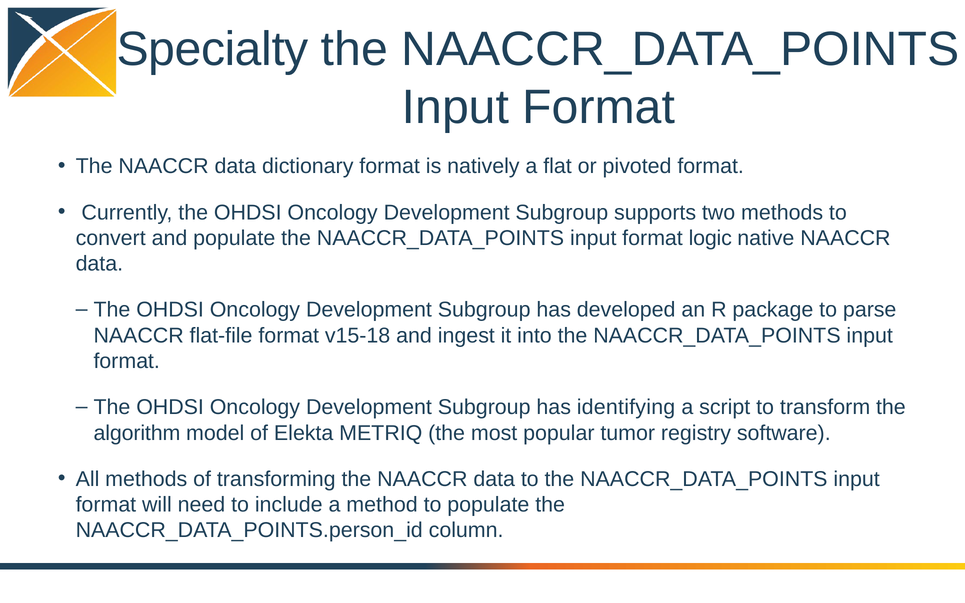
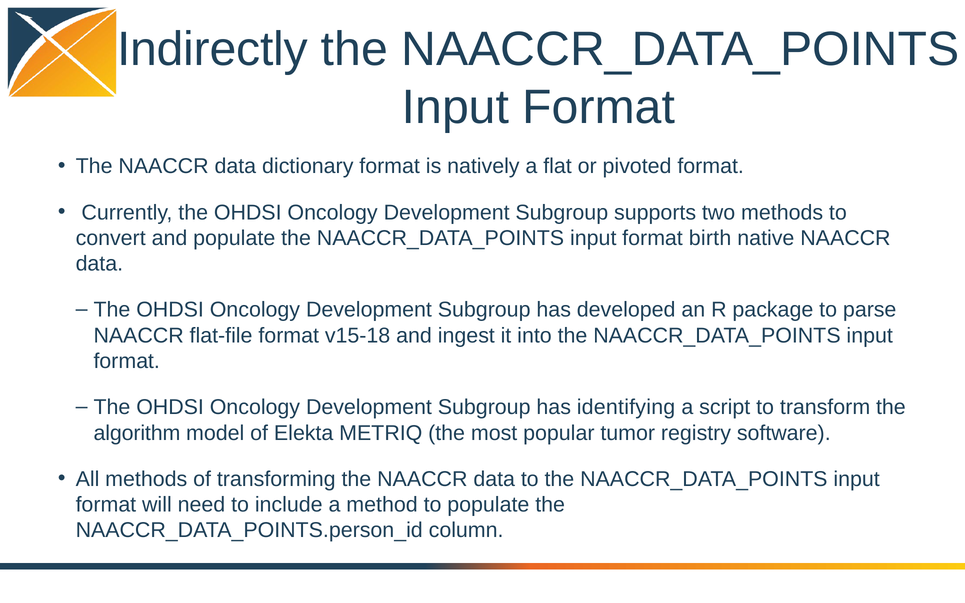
Specialty: Specialty -> Indirectly (213, 49)
logic: logic -> birth (710, 238)
